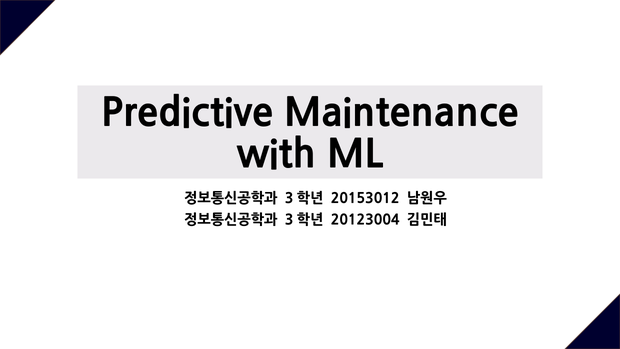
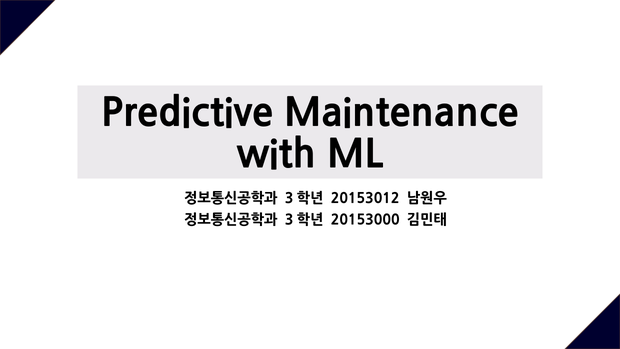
20123004: 20123004 -> 20153000 (365, 220)
